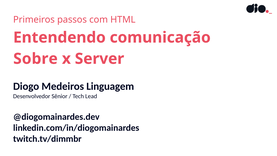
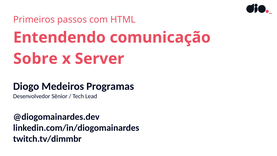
Linguagem: Linguagem -> Programas (110, 86)
